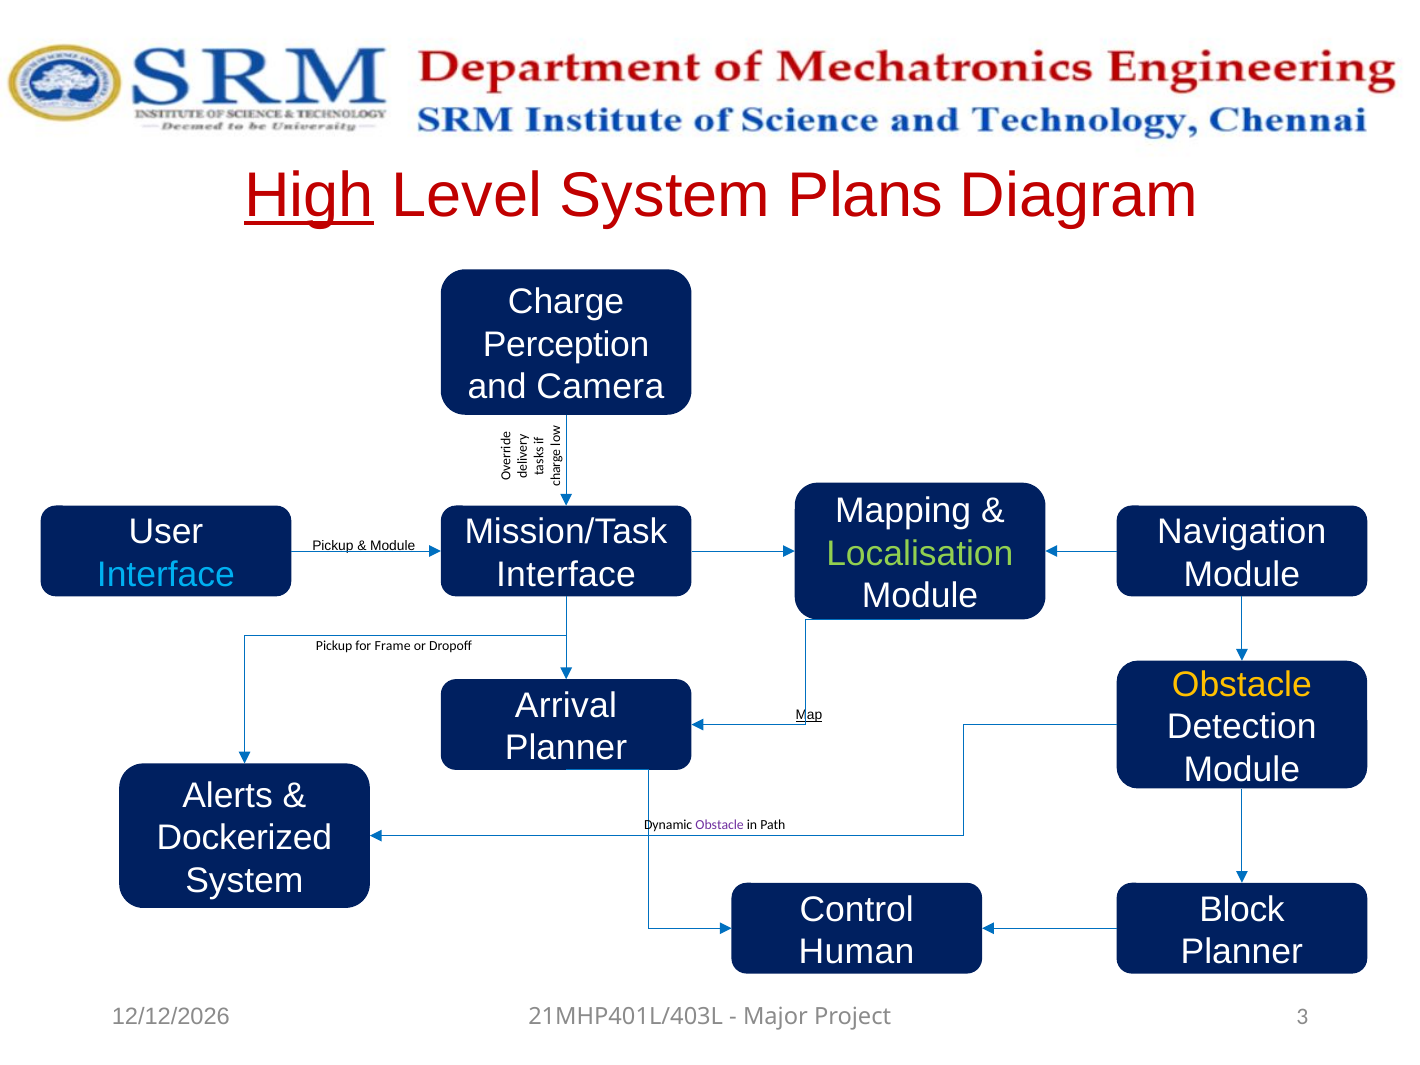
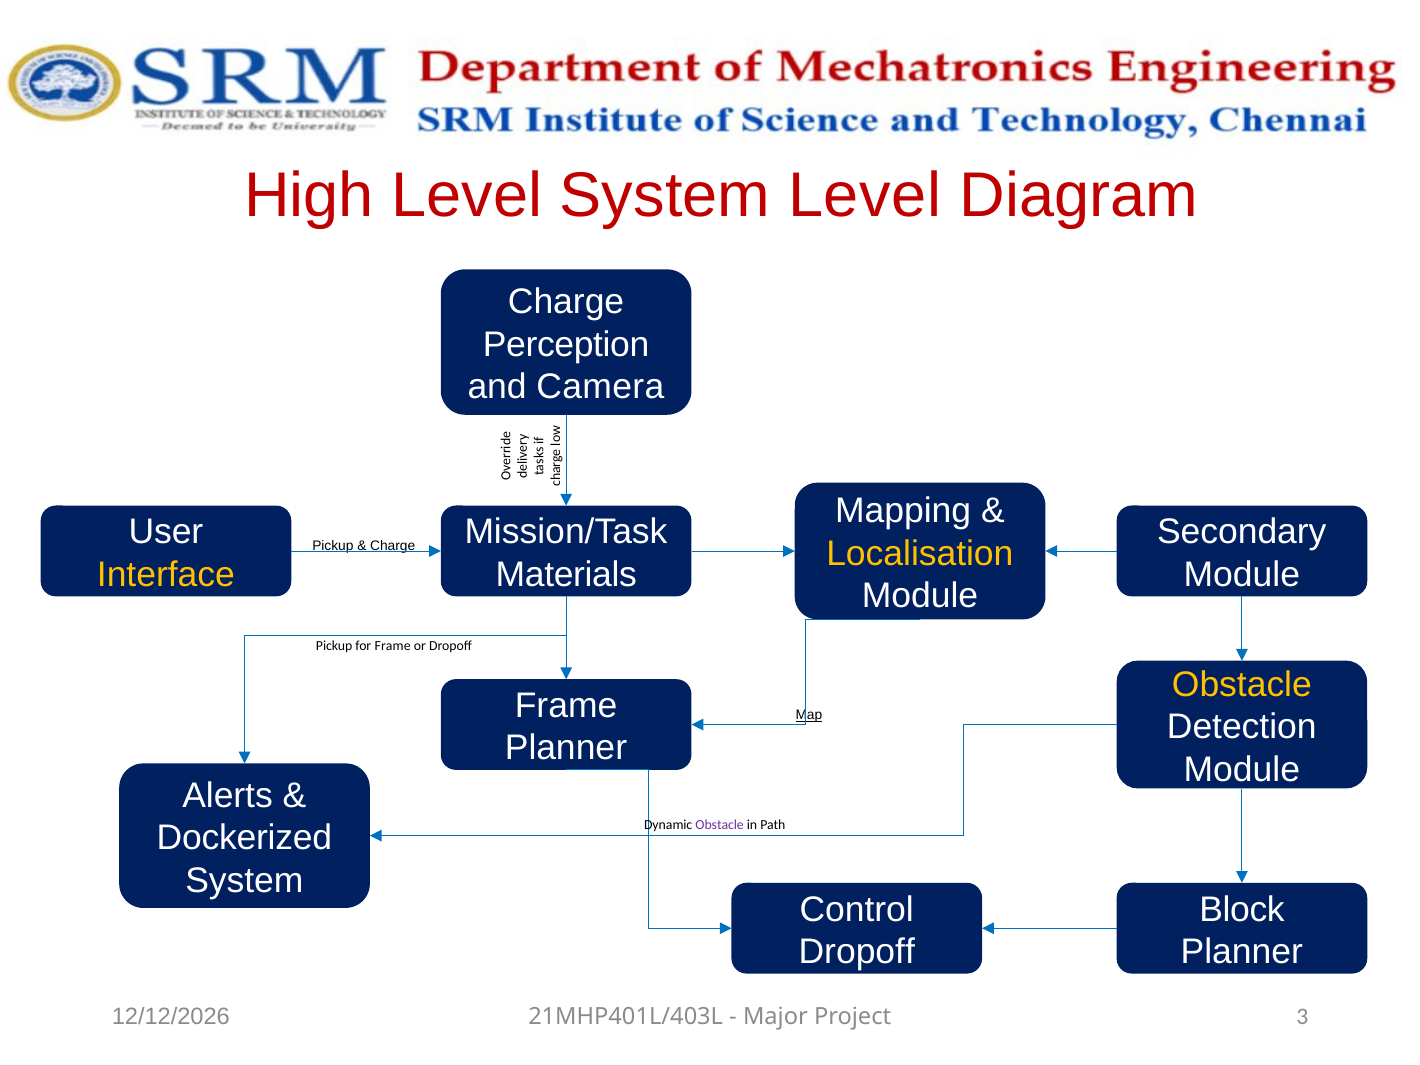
High underline: present -> none (309, 196)
System Plans: Plans -> Level (865, 196)
Navigation: Navigation -> Secondary (1242, 532)
Localisation colour: light green -> yellow (920, 553)
Module: Module -> Charge (393, 546)
Interface colour: light blue -> yellow (166, 575)
Interface: Interface -> Materials (566, 575)
Arrival: Arrival -> Frame (566, 706)
Human: Human -> Dropoff (857, 952)
